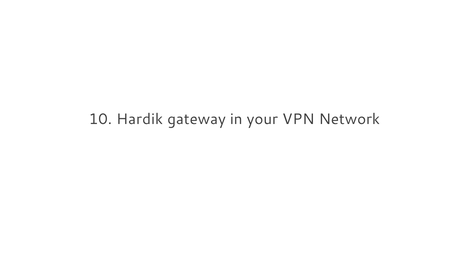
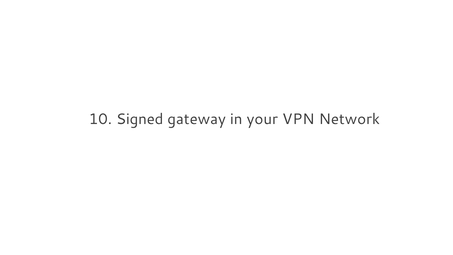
Hardik: Hardik -> Signed (140, 119)
